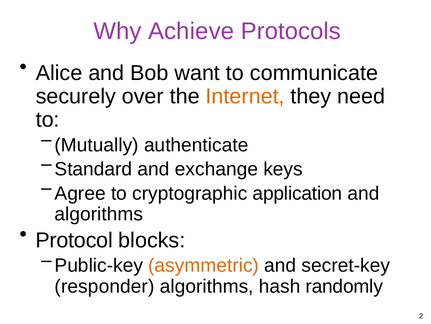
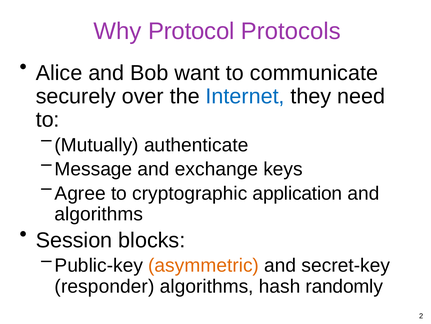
Achieve: Achieve -> Protocol (191, 31)
Internet colour: orange -> blue (245, 96)
Standard: Standard -> Message (93, 169)
Protocol: Protocol -> Session (74, 240)
